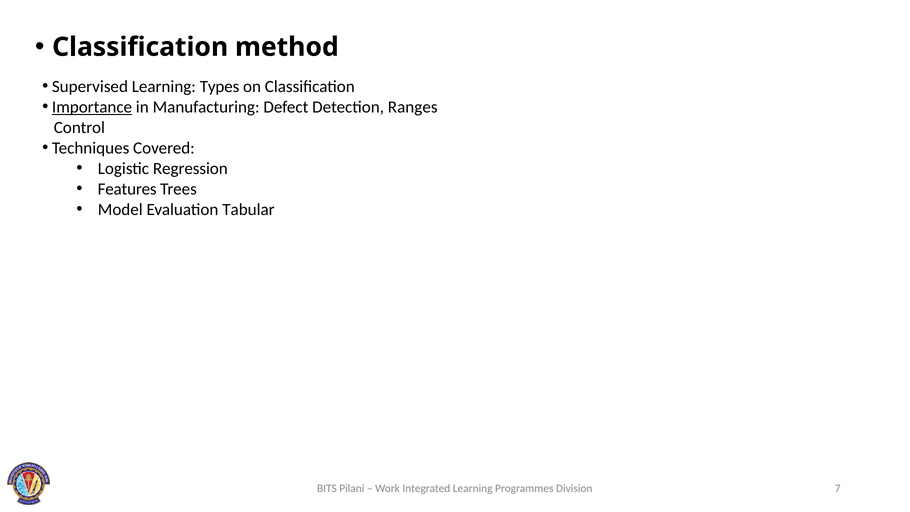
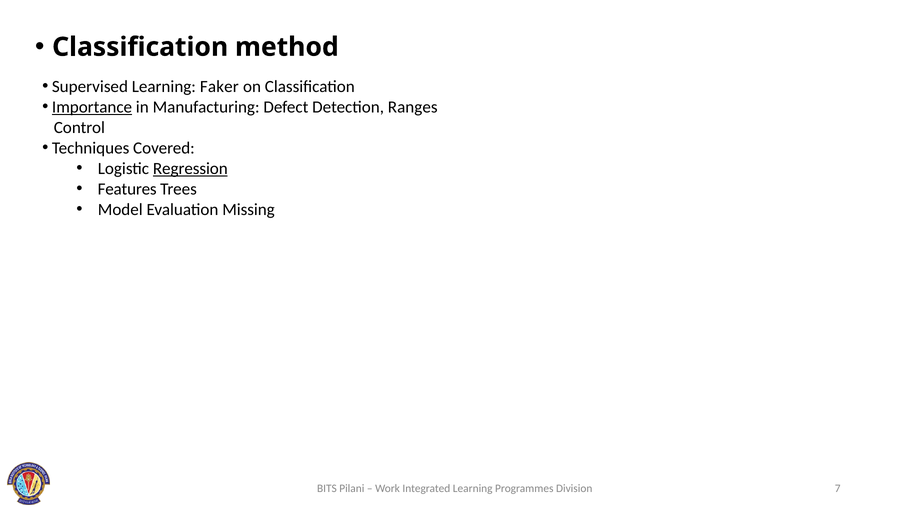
Types: Types -> Faker (219, 87)
Regression underline: none -> present (190, 168)
Tabular: Tabular -> Missing (249, 209)
